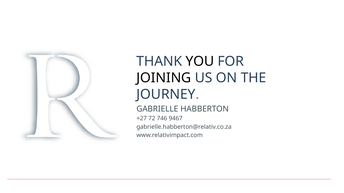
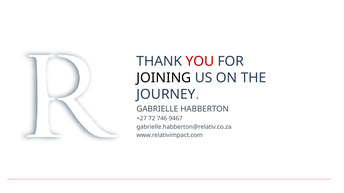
YOU colour: black -> red (200, 62)
